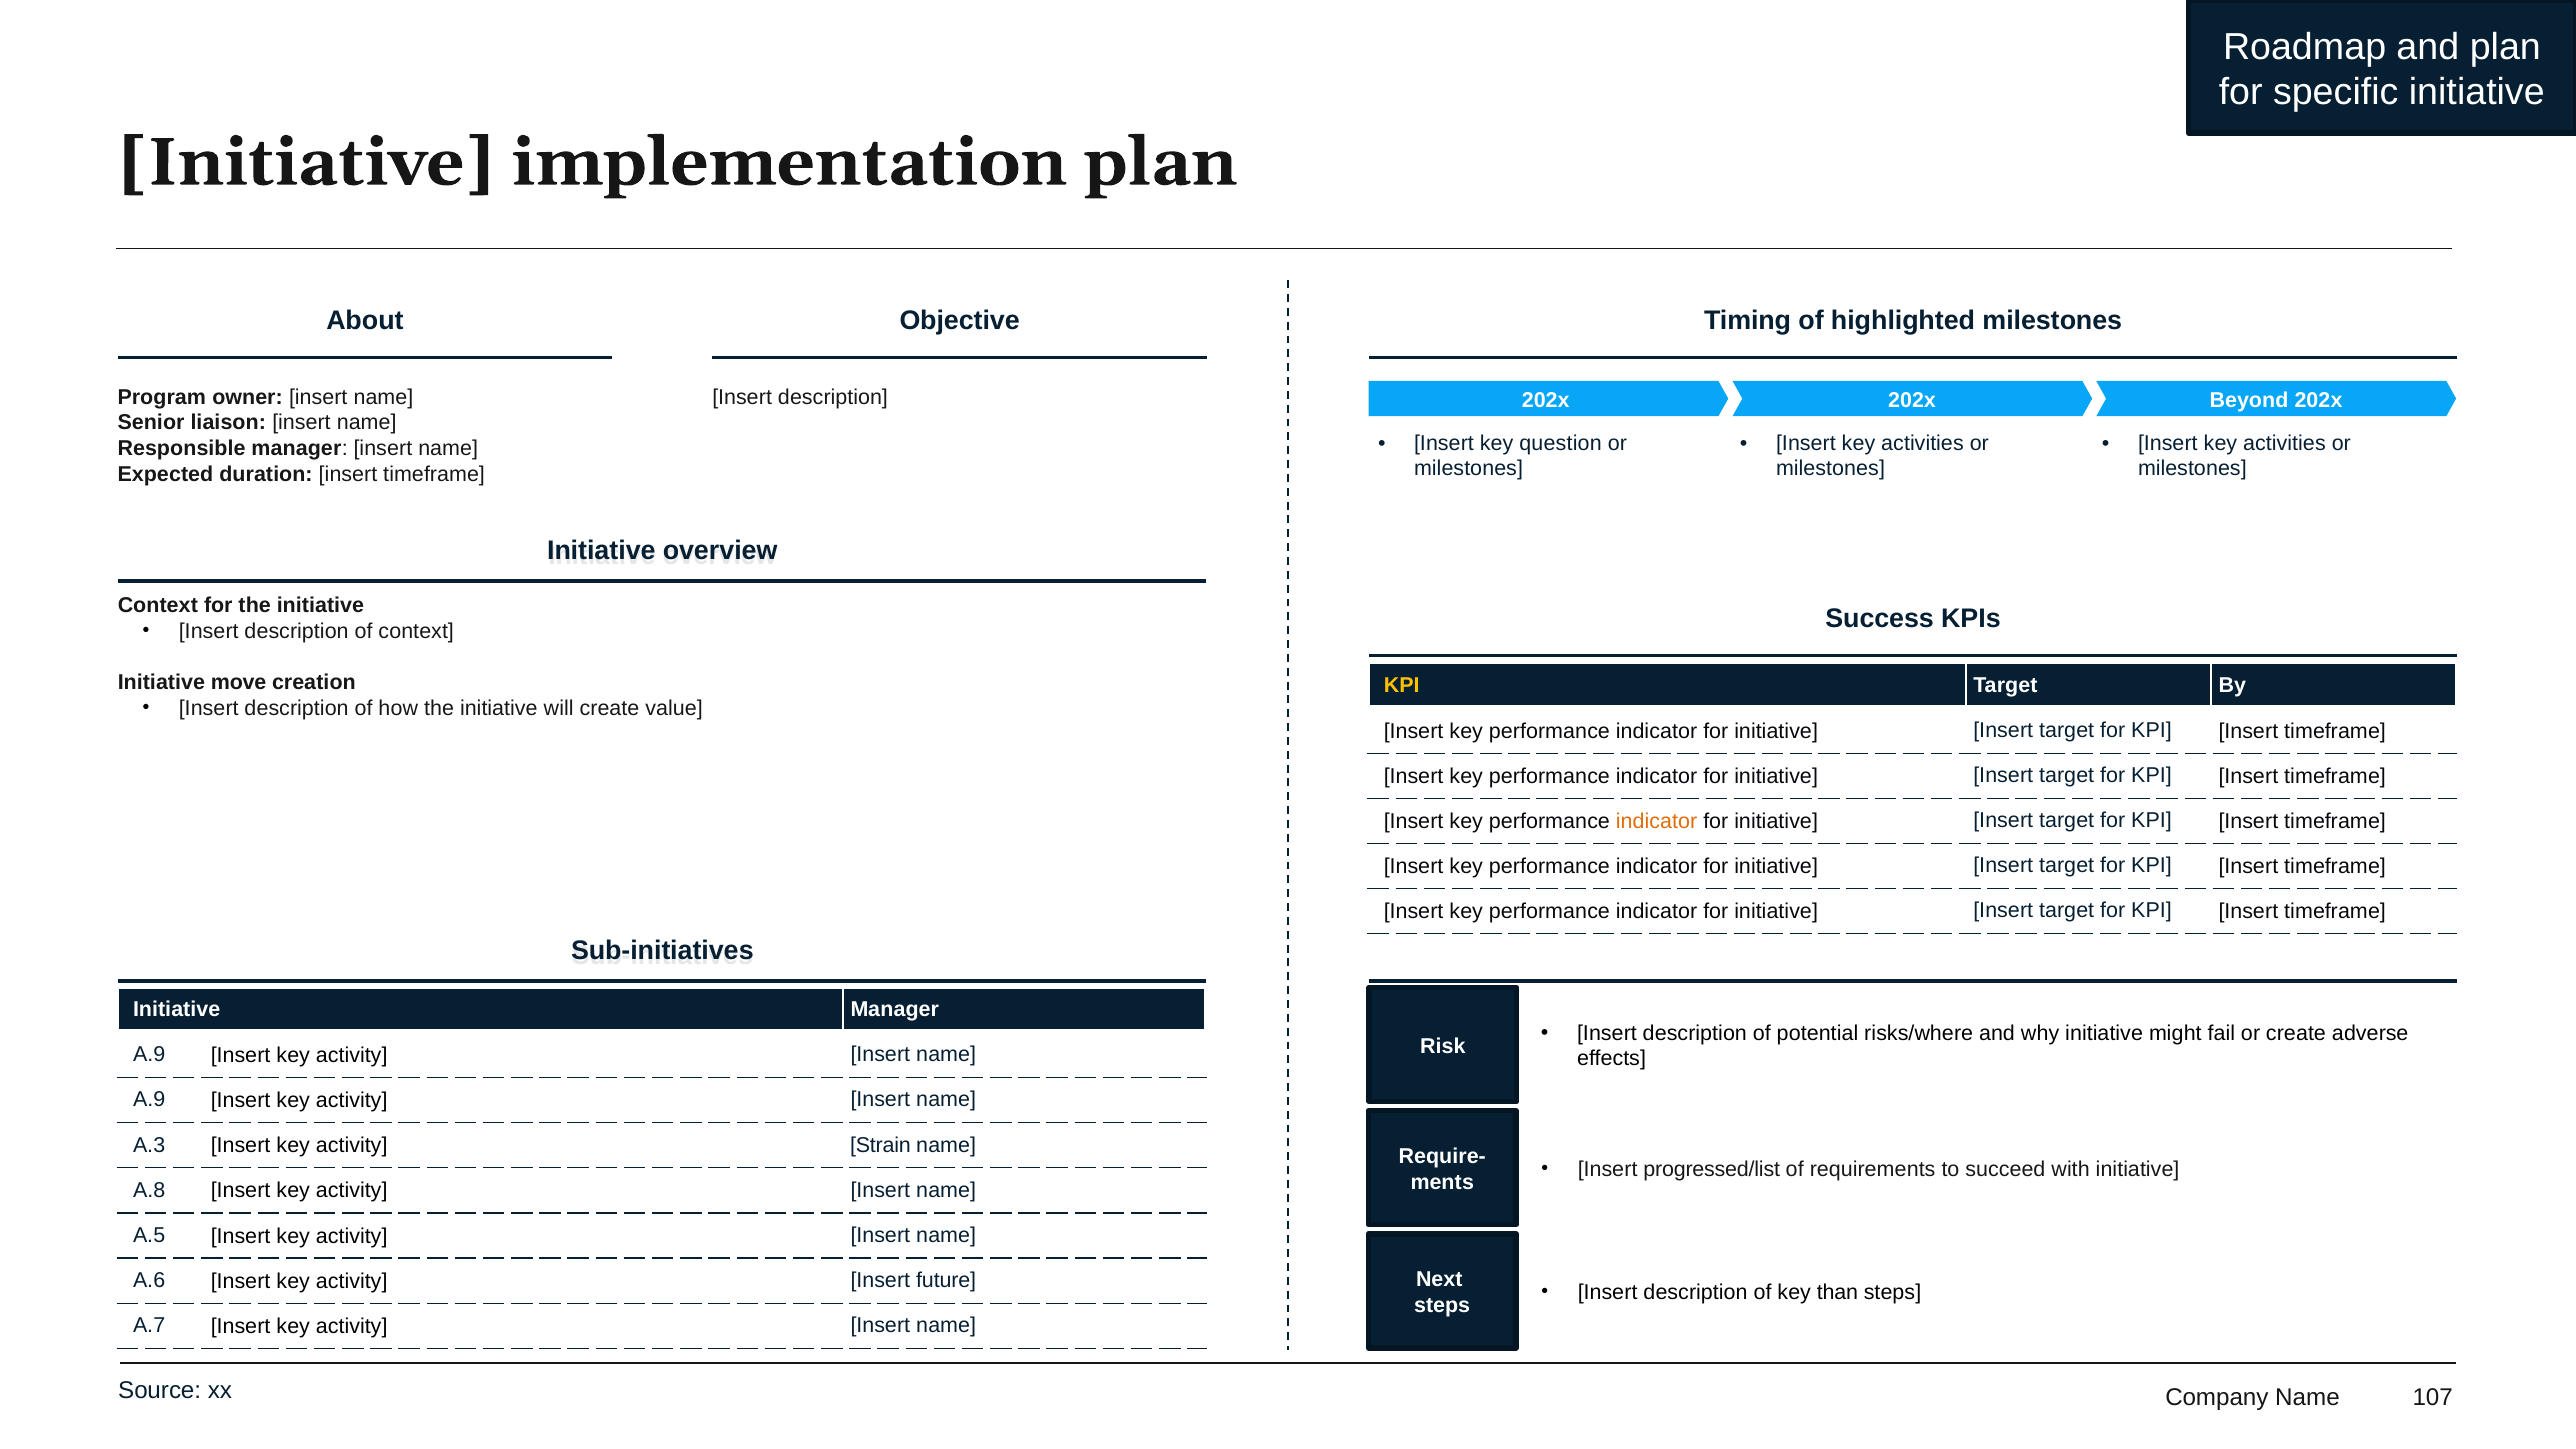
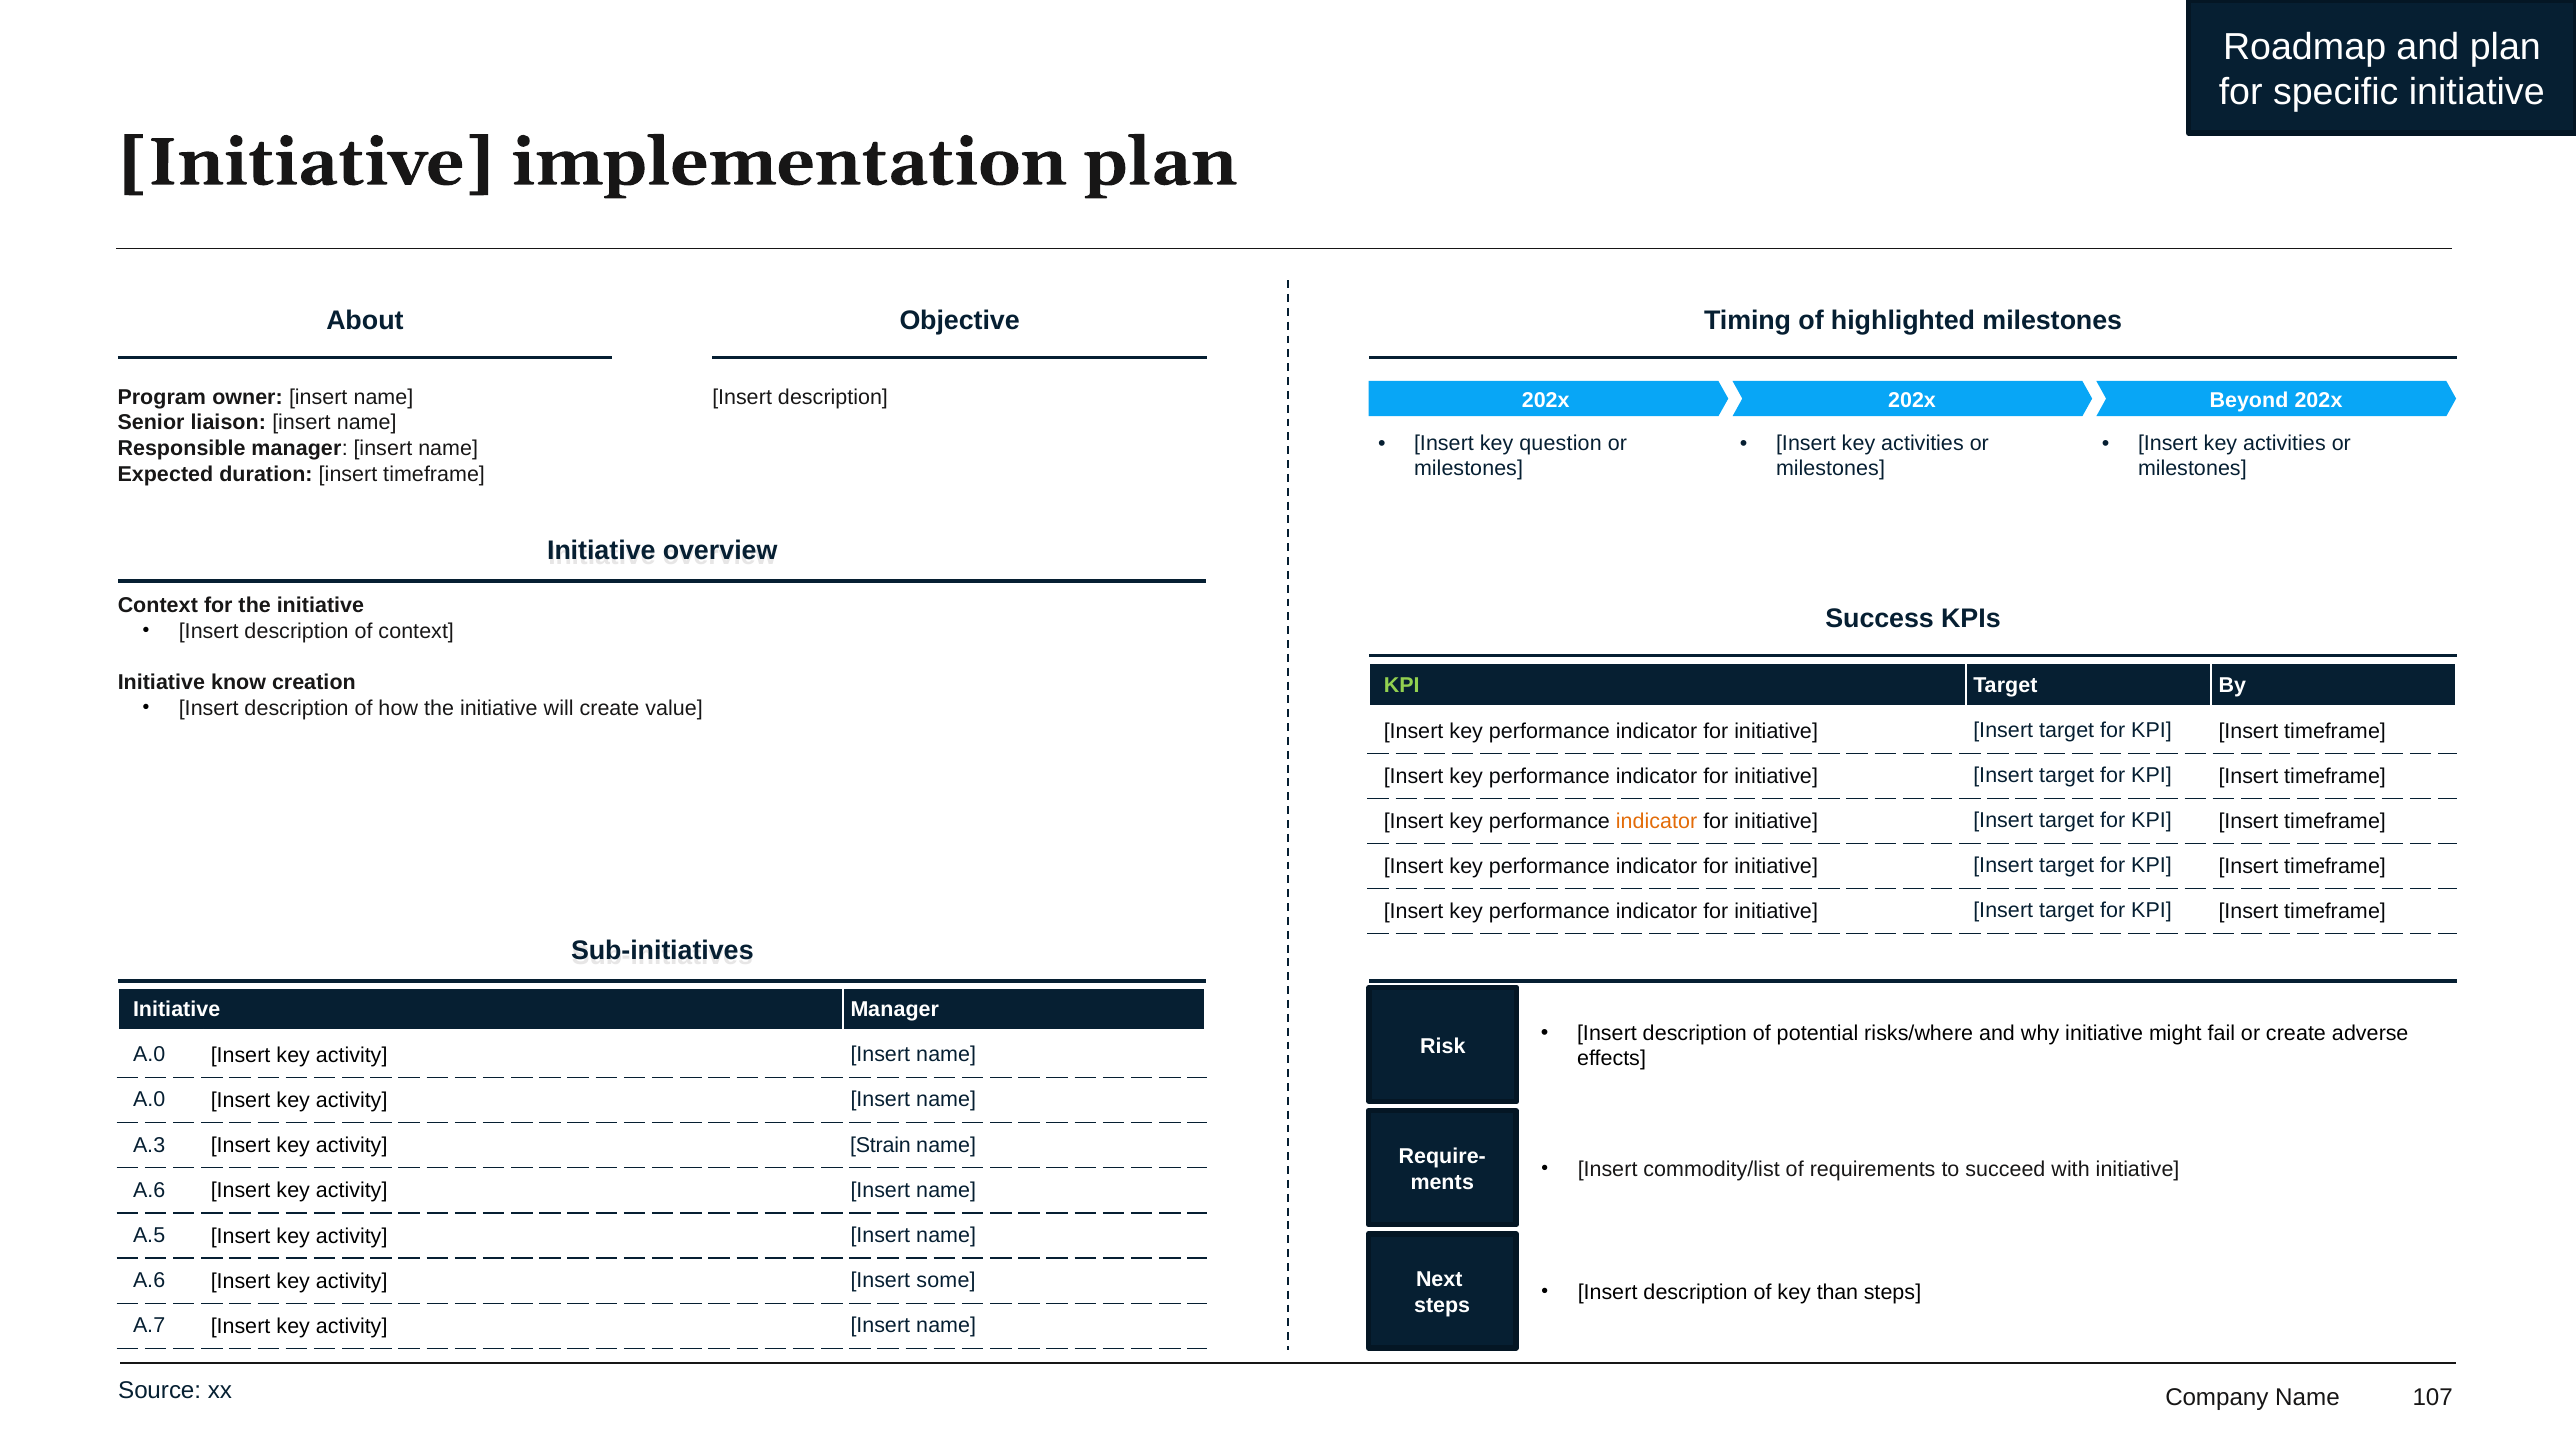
move: move -> know (239, 683)
KPI colour: yellow -> light green (1402, 685)
A.9: A.9 -> A.0 (149, 1055)
A.9: A.9 -> A.0 (149, 1100)
progressed/list: progressed/list -> commodity/list (1712, 1169)
A.8: A.8 -> A.6 (149, 1190)
future: future -> some (946, 1280)
